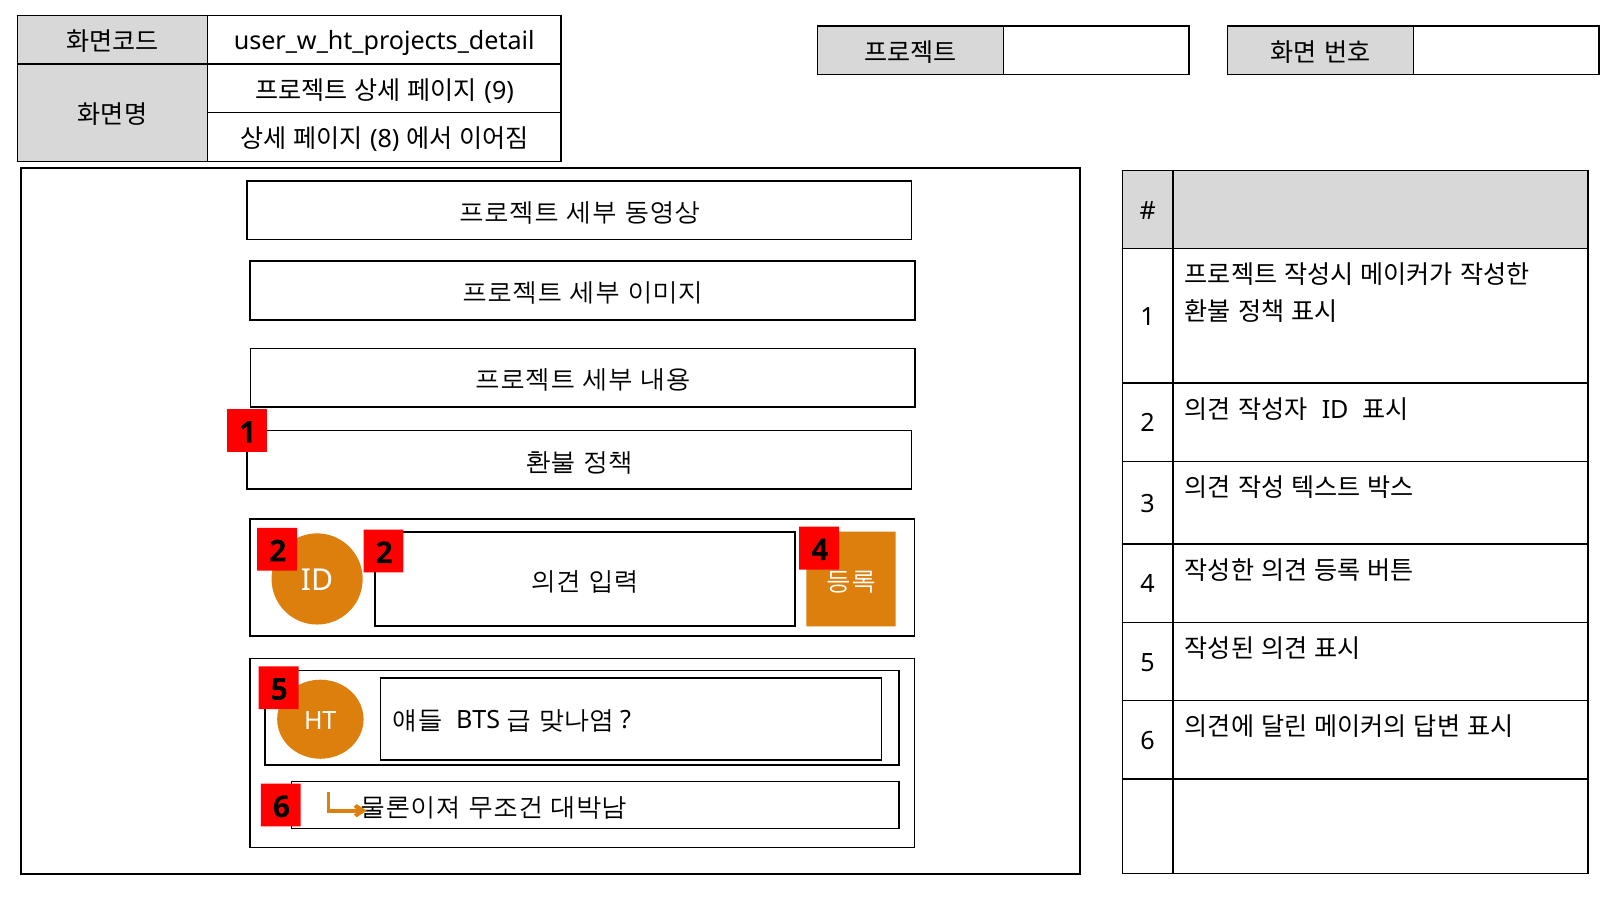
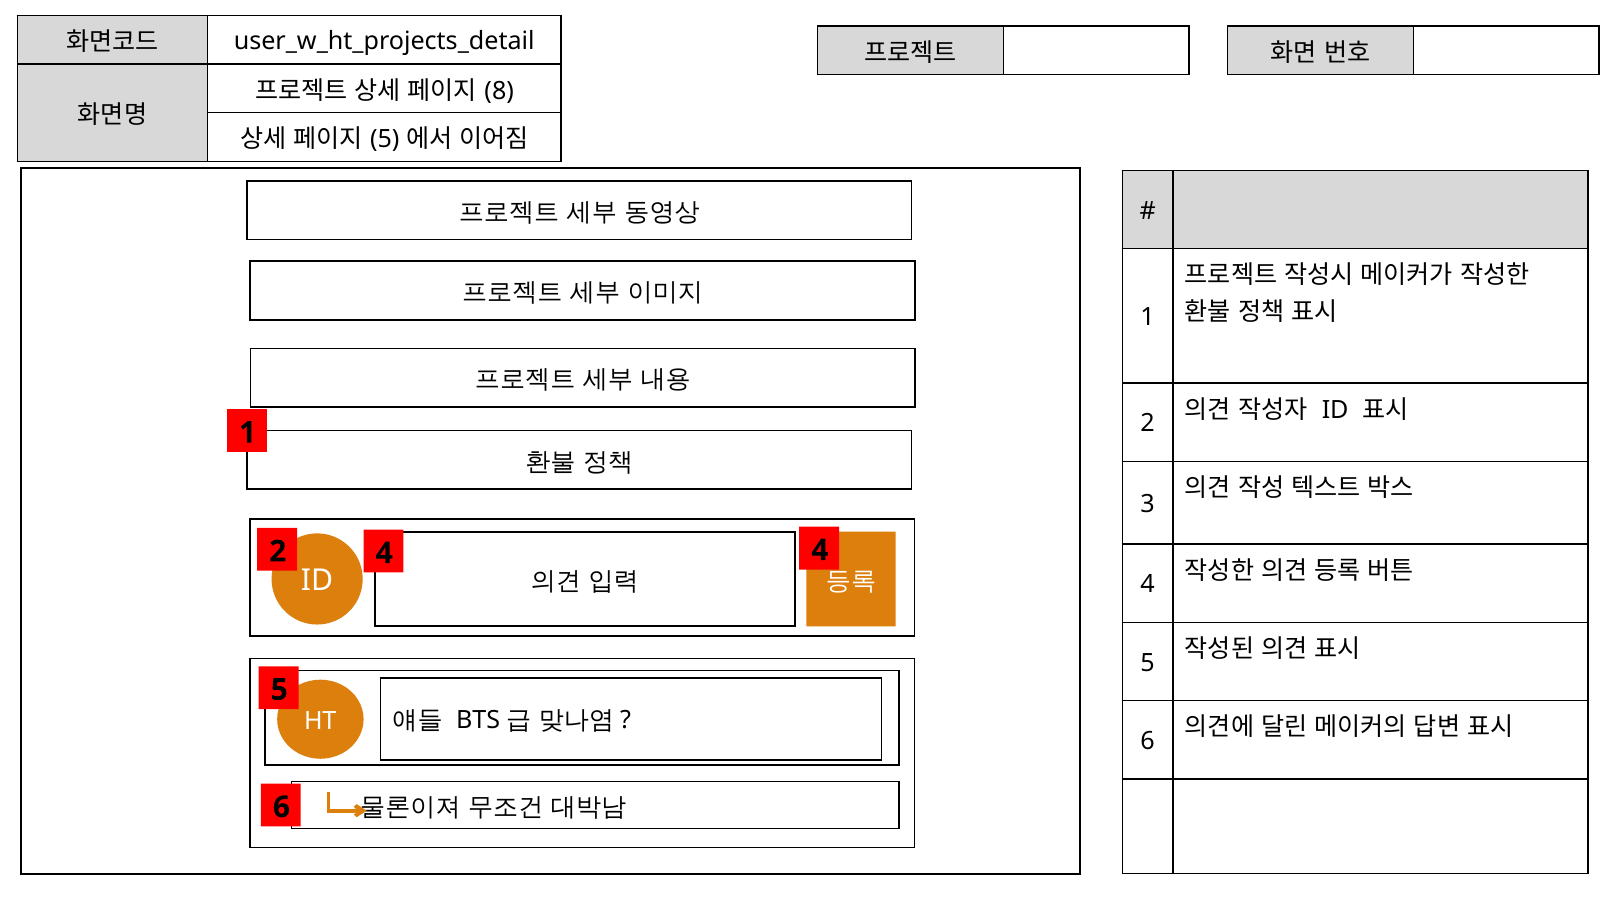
9: 9 -> 8 (499, 91)
8: 8 -> 5 (385, 139)
2 2: 2 -> 4 (384, 553)
